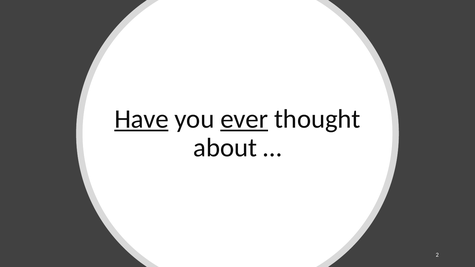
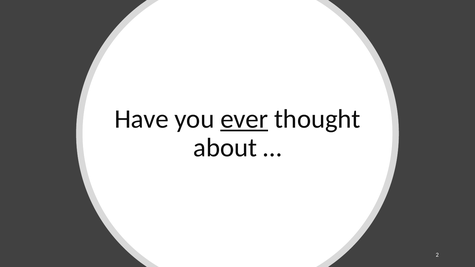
Have underline: present -> none (142, 119)
